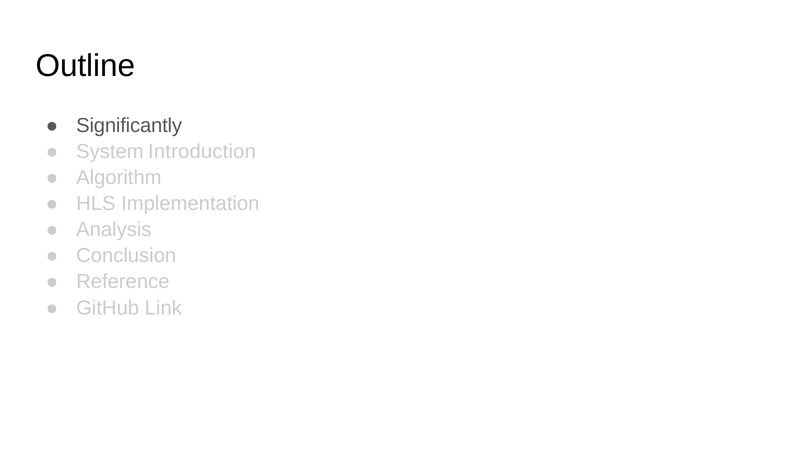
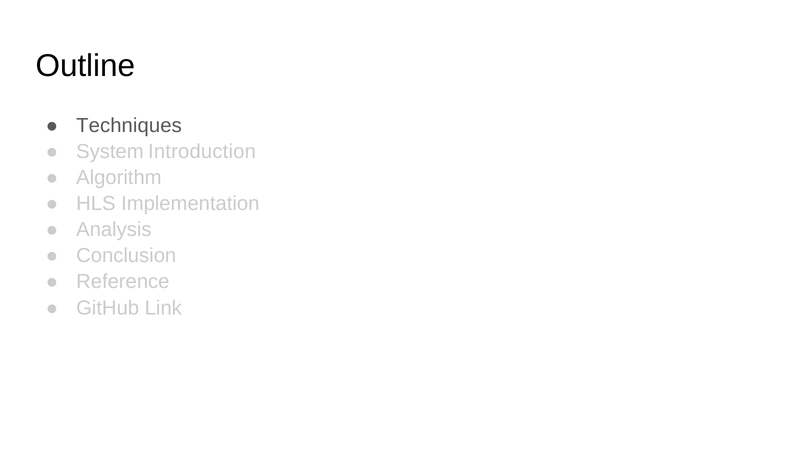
Significantly: Significantly -> Techniques (129, 125)
